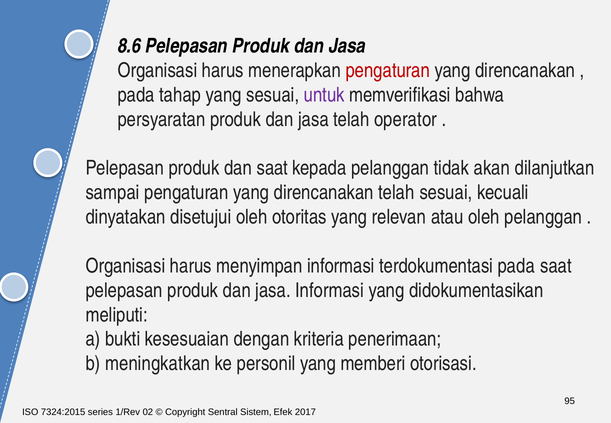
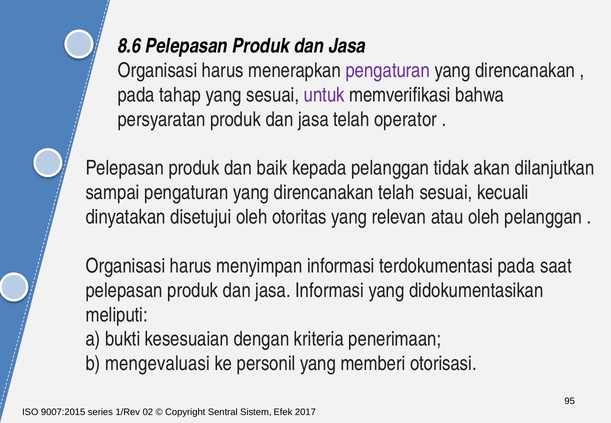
pengaturan colour: red -> purple (388, 71)
dan saat: saat -> baik (272, 168)
meningkatkan: meningkatkan -> mengevaluasi (158, 364)
7324:2015: 7324:2015 -> 9007:2015 (63, 412)
